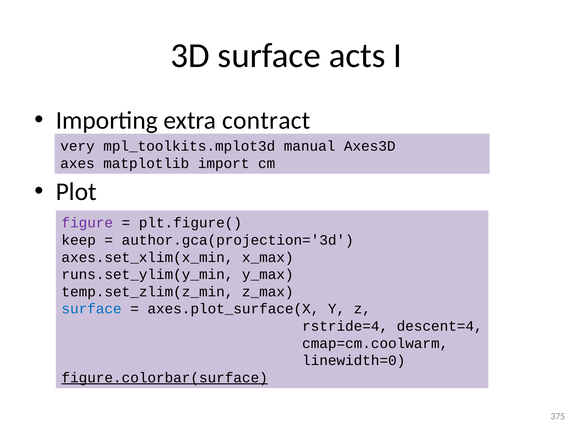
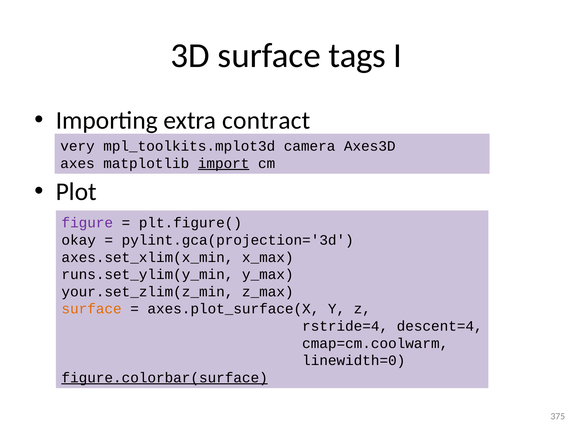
acts: acts -> tags (357, 55)
manual: manual -> camera (310, 146)
import underline: none -> present (224, 163)
keep: keep -> okay (79, 240)
author.gca(projection='3d: author.gca(projection='3d -> pylint.gca(projection='3d (238, 240)
temp.set_zlim(z_min: temp.set_zlim(z_min -> your.set_zlim(z_min (147, 292)
surface colour: blue -> orange (92, 309)
